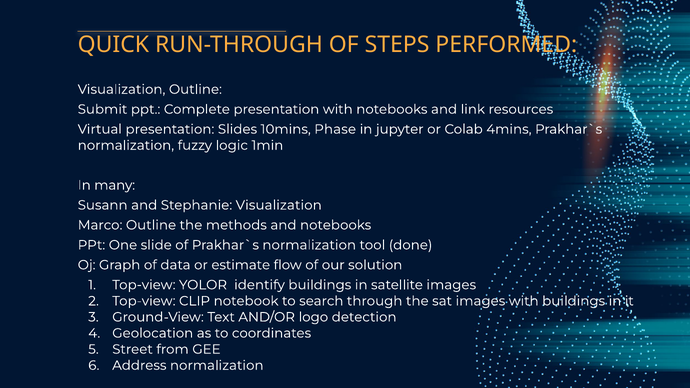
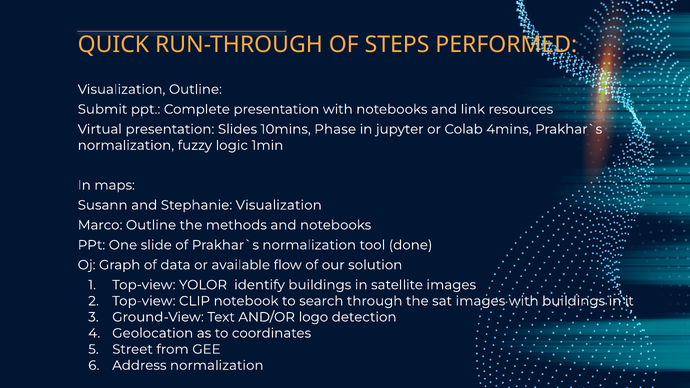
many: many -> maps (115, 185)
estimate: estimate -> available (241, 265)
